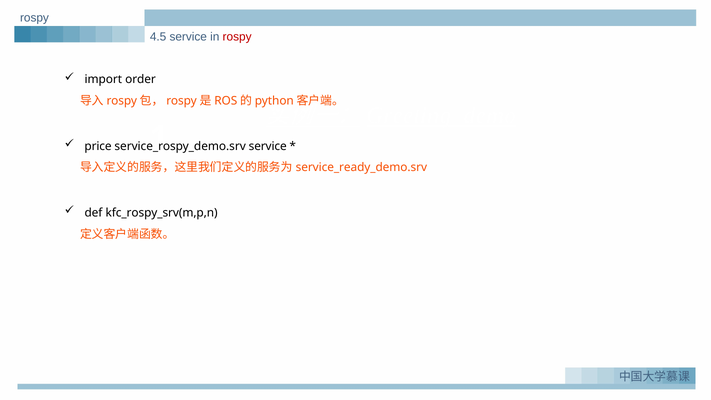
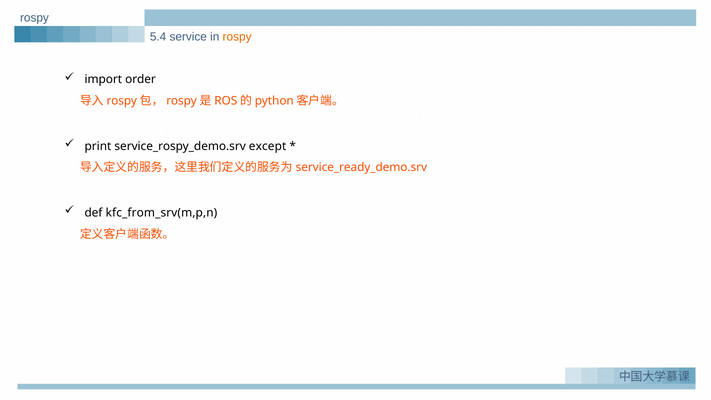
4.5: 4.5 -> 5.4 (158, 37)
rospy colour: red -> orange (237, 37)
price: price -> print (98, 146)
service_rospy_demo.srv service: service -> except (268, 146)
kfc_rospy_srv(m,p,n: kfc_rospy_srv(m,p,n -> kfc_from_srv(m,p,n (161, 213)
